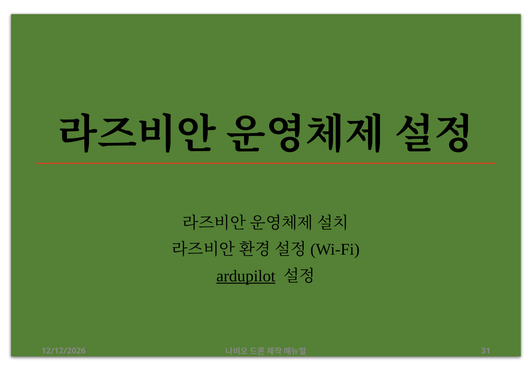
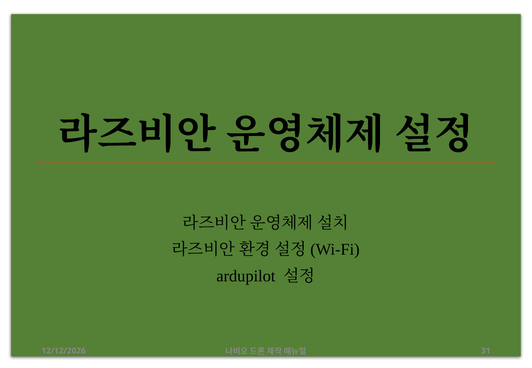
ardupilot underline: present -> none (246, 276)
